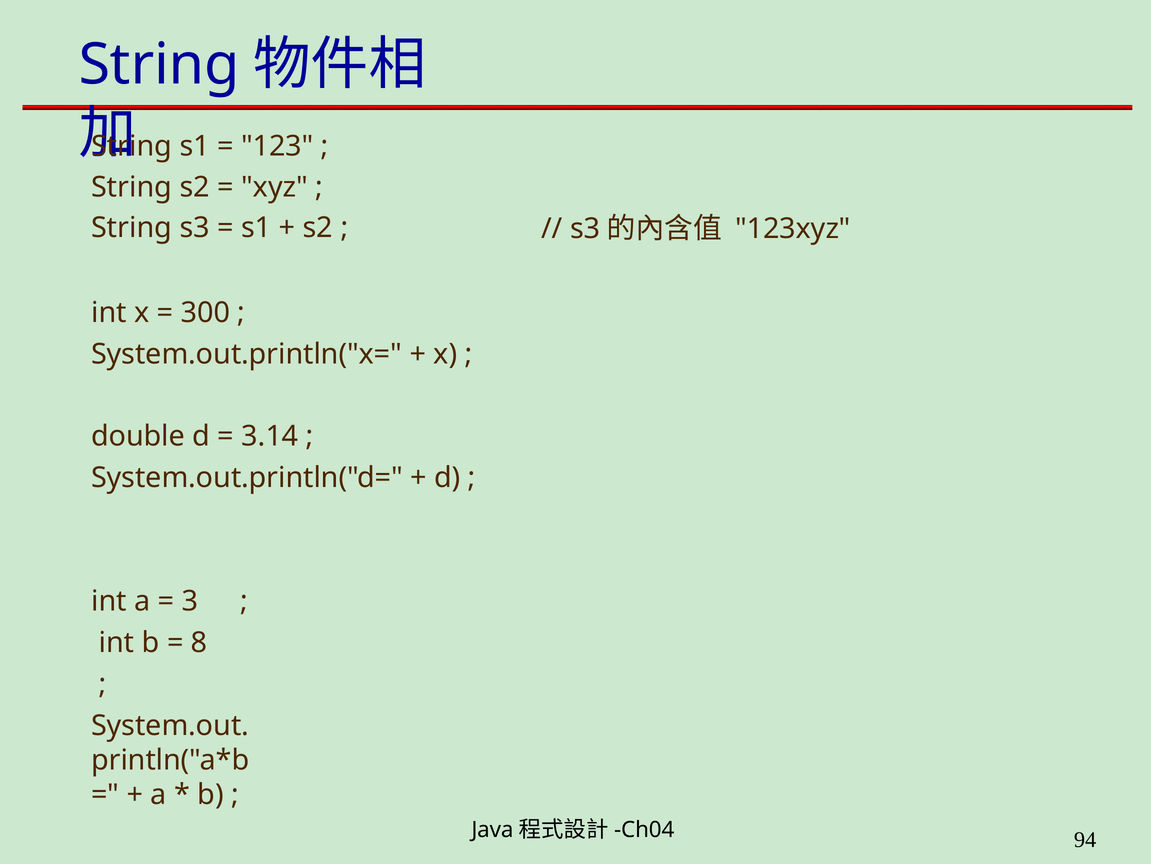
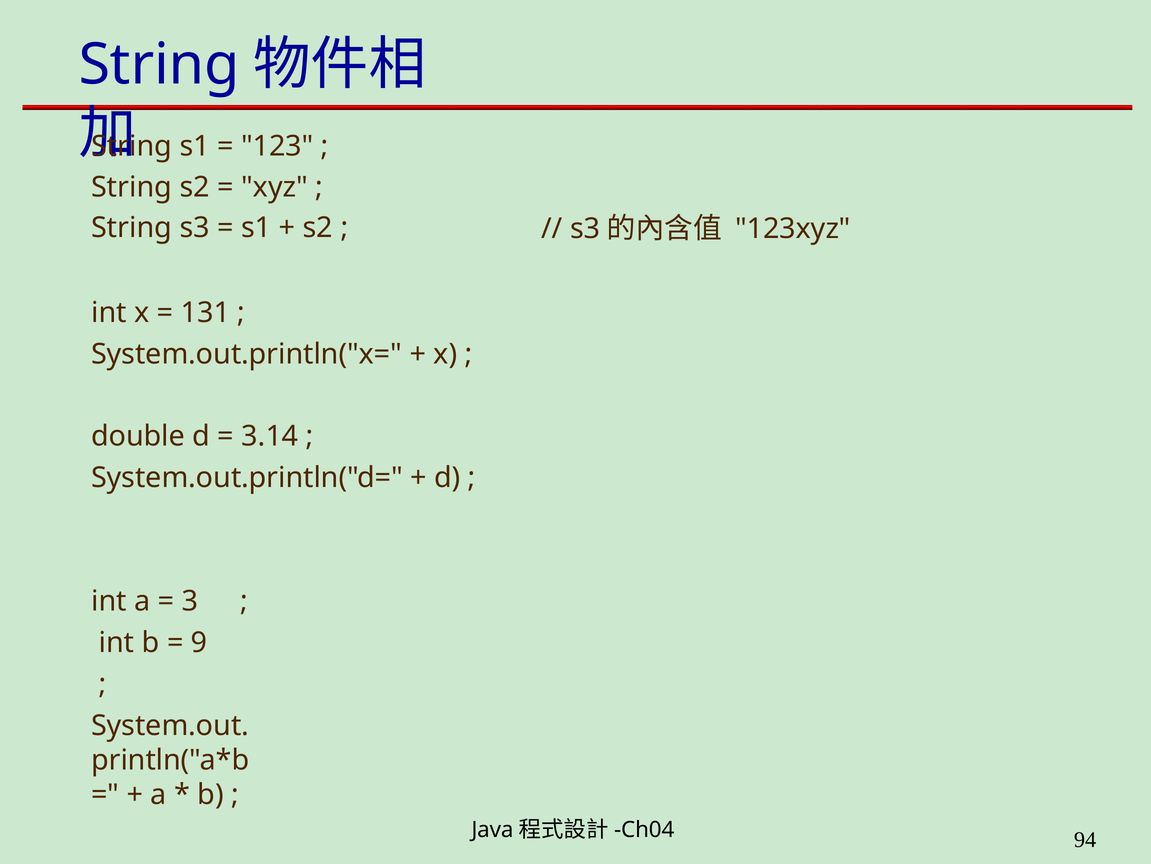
300: 300 -> 131 (205, 312)
8: 8 -> 9 (199, 642)
